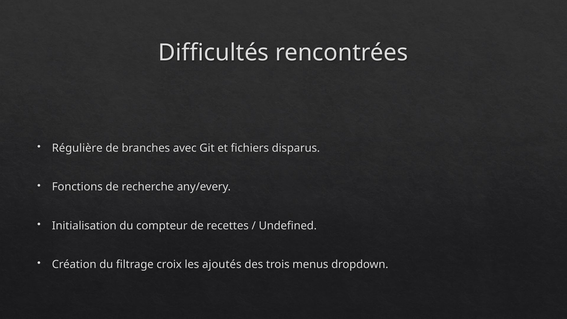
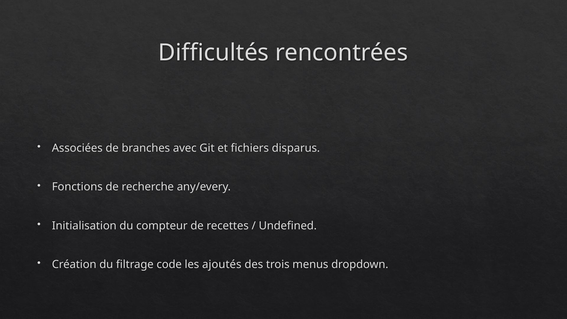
Régulière: Régulière -> Associées (77, 148)
croix: croix -> code (169, 264)
